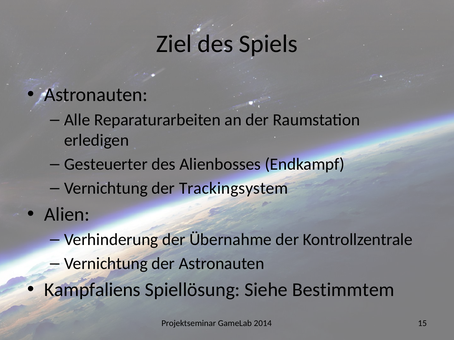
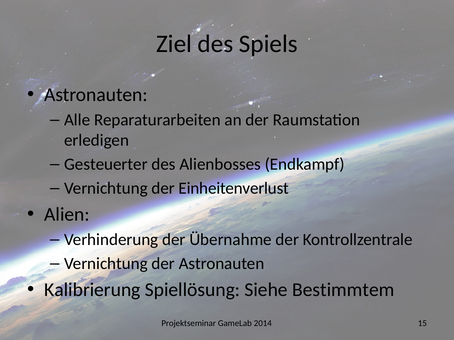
Trackingsystem: Trackingsystem -> Einheitenverlust (234, 189)
Kampfaliens: Kampfaliens -> Kalibrierung (92, 290)
